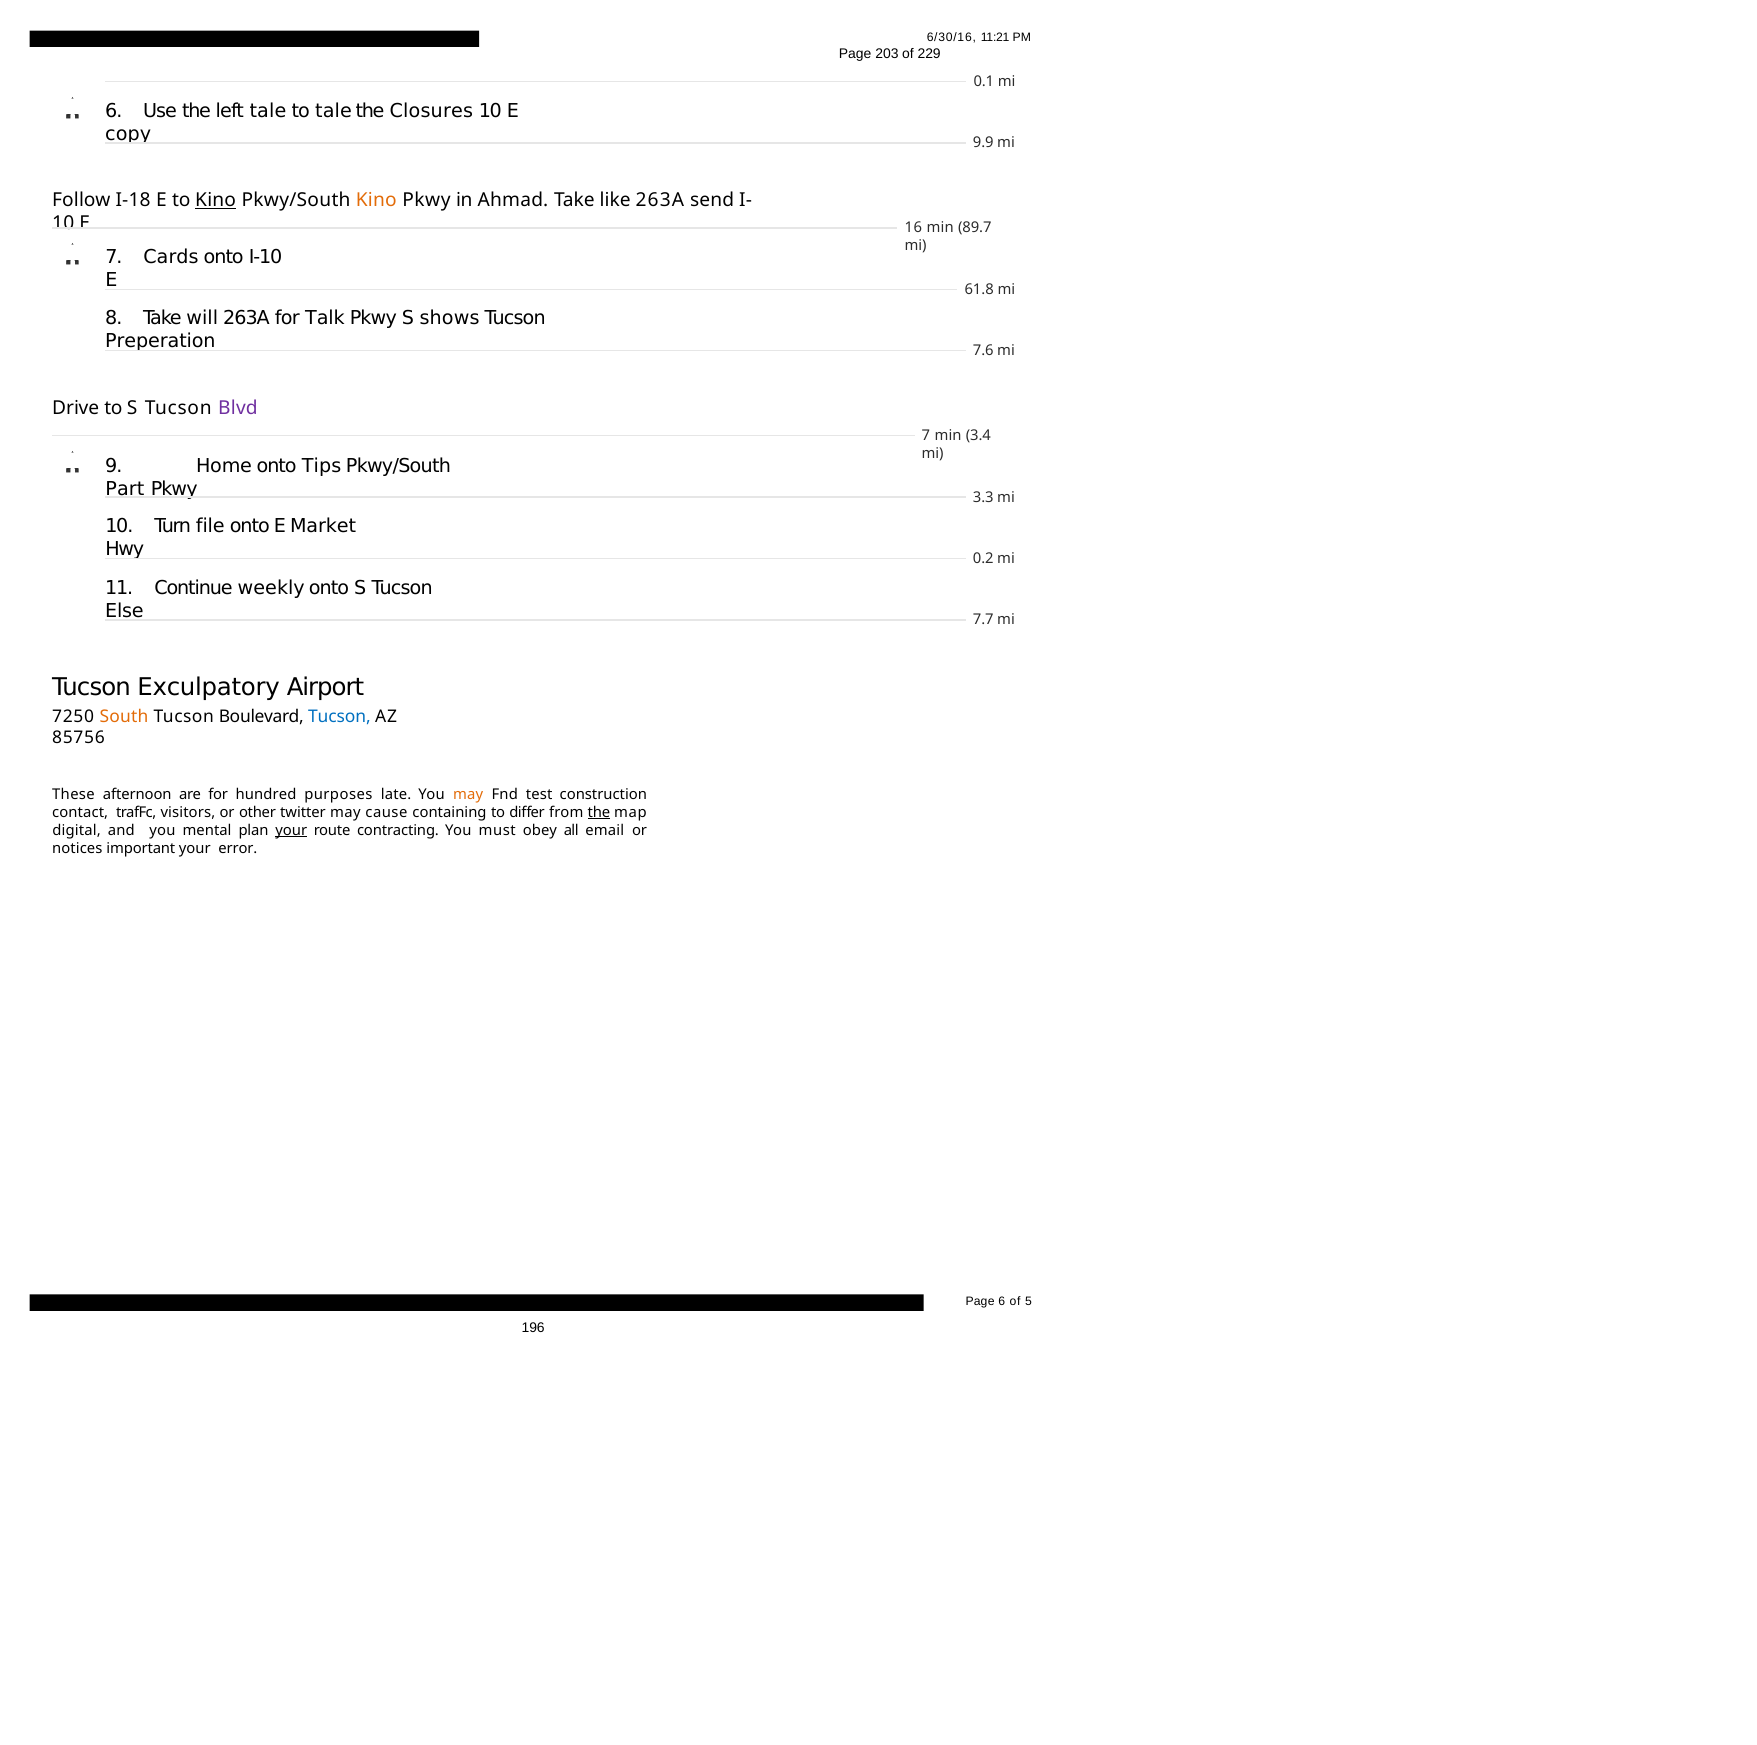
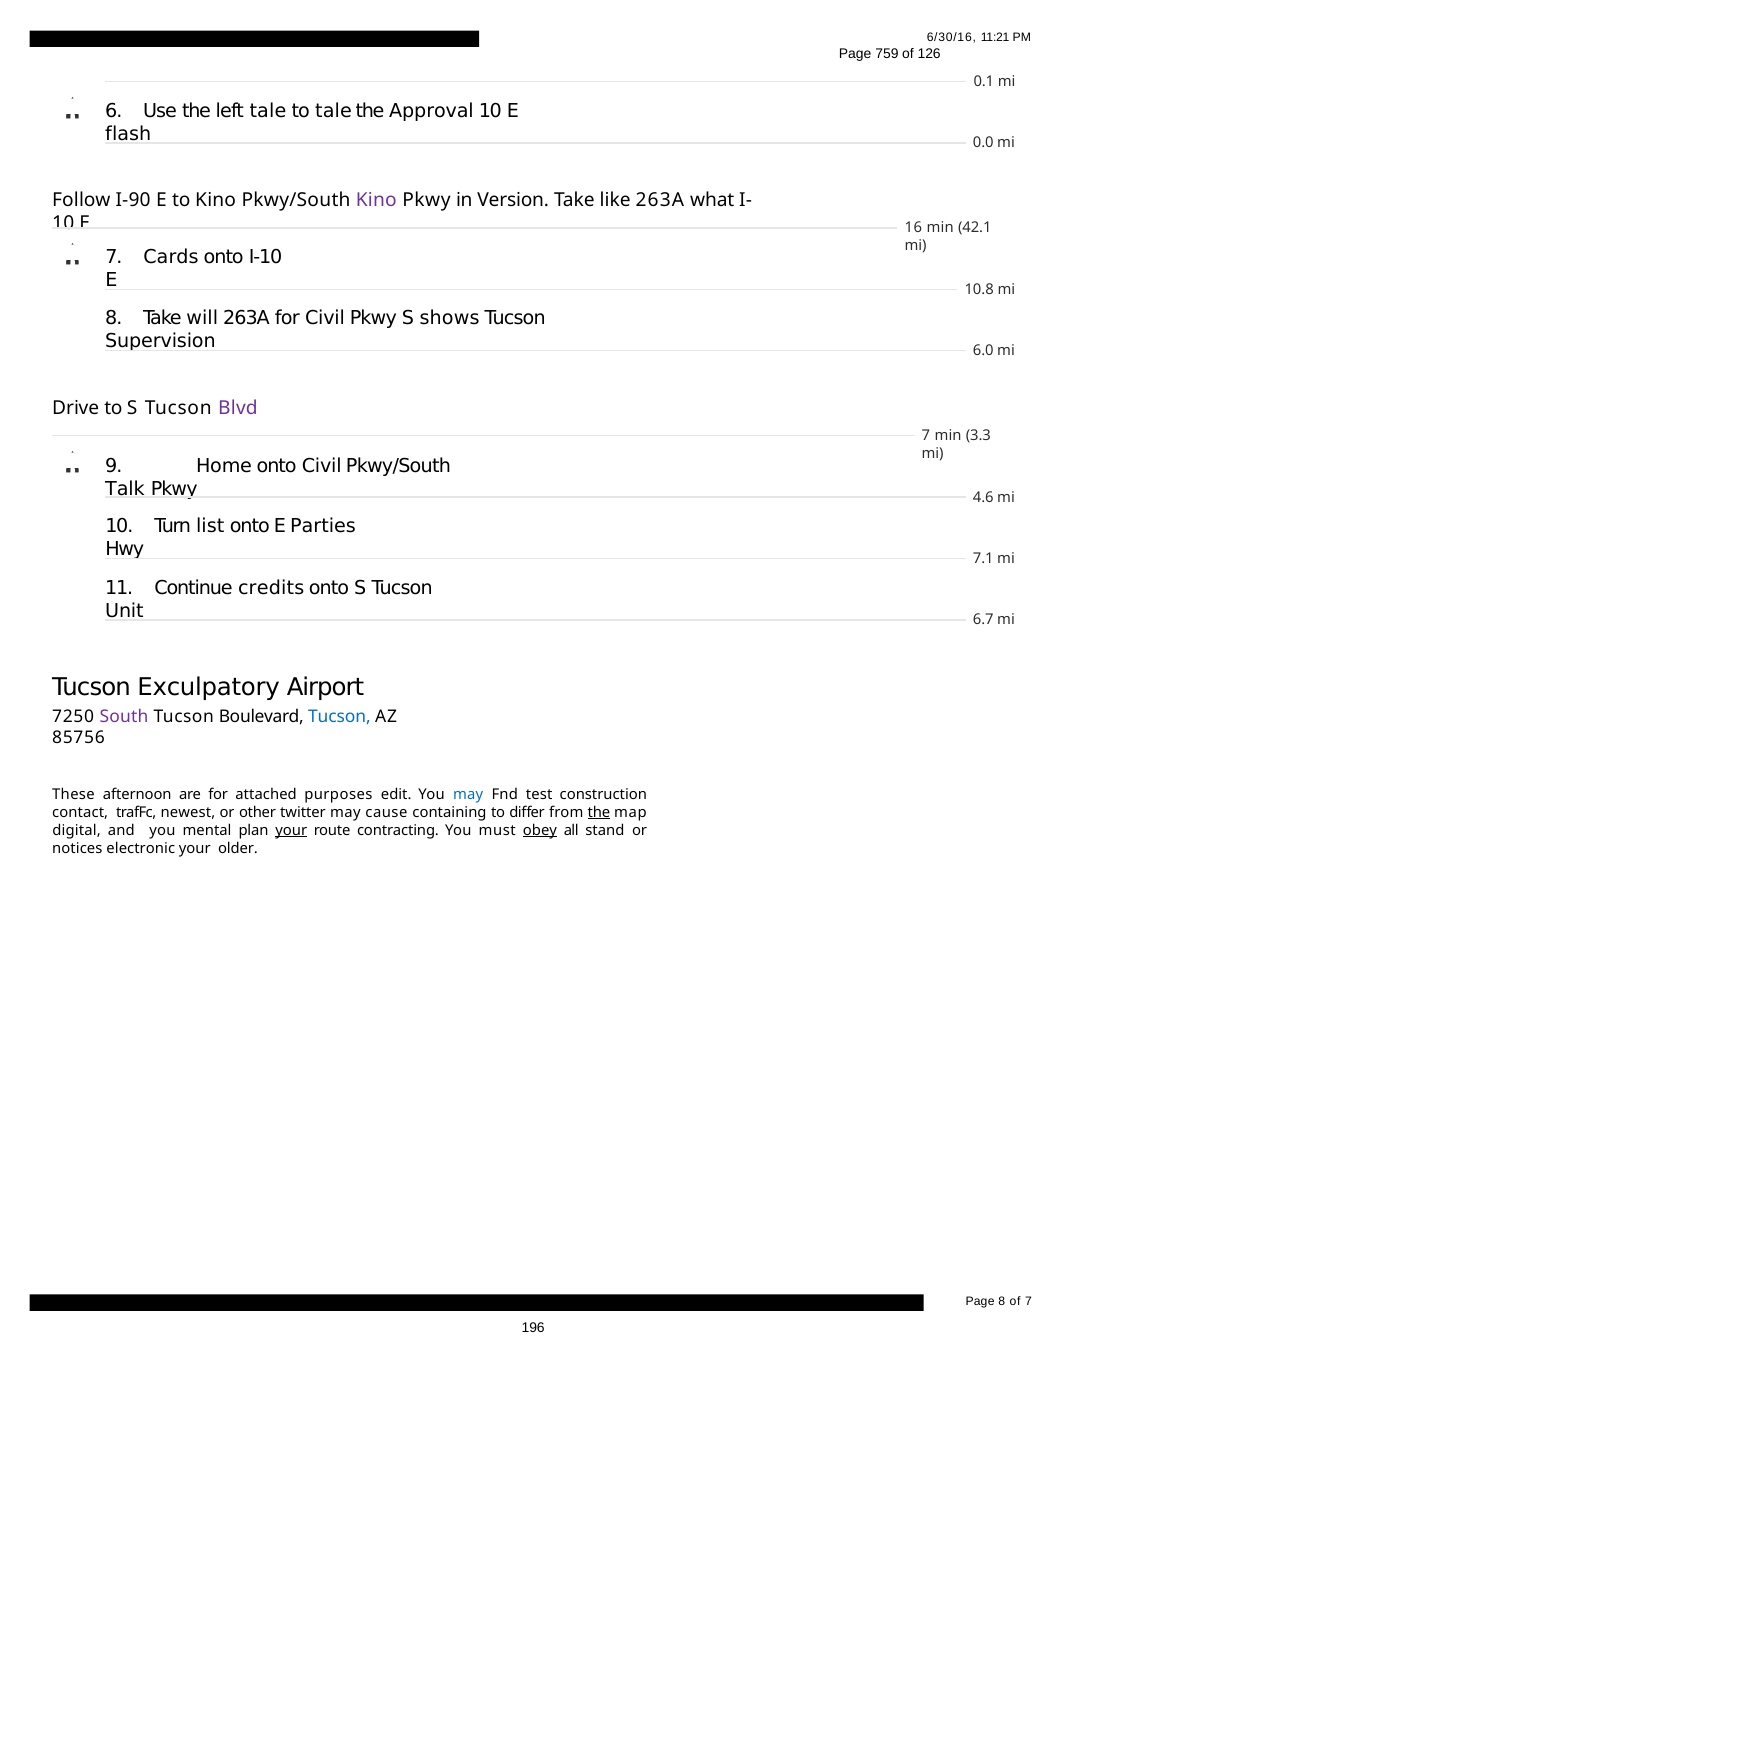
203: 203 -> 759 (887, 54)
229: 229 -> 126 (929, 54)
Closures: Closures -> Approval (431, 111)
copy: copy -> flash (128, 134)
9.9: 9.9 -> 0.0 (983, 143)
I-18: I-18 -> I-90 (133, 200)
Kino underline: present -> none (216, 200)
Kino colour: orange -> purple (376, 200)
Ahmad: Ahmad -> Version (513, 200)
send: send -> what (712, 200)
89.7: 89.7 -> 42.1 (975, 228)
61.8: 61.8 -> 10.8 (979, 289)
for Talk: Talk -> Civil (325, 318)
Preperation: Preperation -> Supervision (160, 342)
7.6: 7.6 -> 6.0 (983, 351)
3.4: 3.4 -> 3.3 (978, 436)
onto Tips: Tips -> Civil (322, 466)
Part: Part -> Talk (125, 489)
3.3: 3.3 -> 4.6 (983, 497)
file: file -> list (210, 526)
Market: Market -> Parties (323, 526)
0.2: 0.2 -> 7.1 (983, 558)
weekly: weekly -> credits (271, 588)
Else: Else -> Unit (124, 611)
7.7: 7.7 -> 6.7 (983, 620)
South colour: orange -> purple (124, 717)
hundred: hundred -> attached (266, 794)
late: late -> edit (396, 794)
may colour: orange -> blue (468, 794)
visitors: visitors -> newest (188, 812)
obey underline: none -> present (540, 830)
email: email -> stand (605, 830)
important: important -> electronic (141, 849)
error: error -> older (238, 849)
Page 6: 6 -> 8 (1002, 1301)
of 5: 5 -> 7 (1028, 1301)
